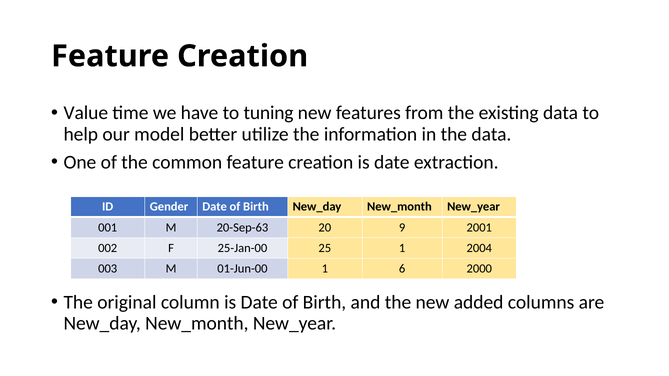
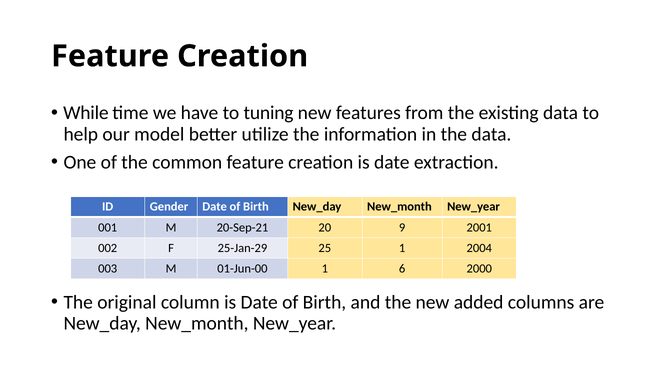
Value: Value -> While (86, 113)
20-Sep-63: 20-Sep-63 -> 20-Sep-21 (242, 228)
25-Jan-00: 25-Jan-00 -> 25-Jan-29 (242, 248)
